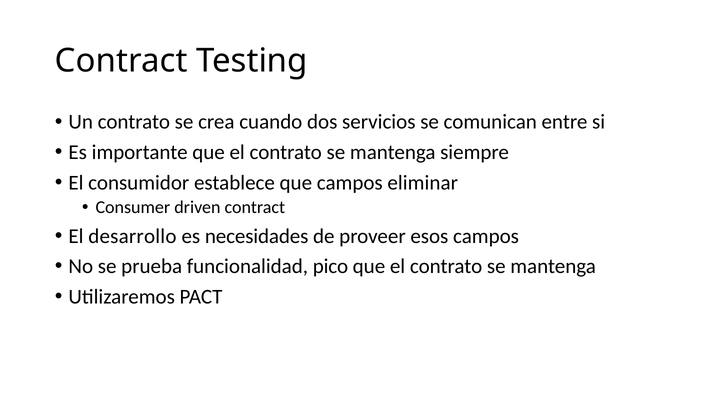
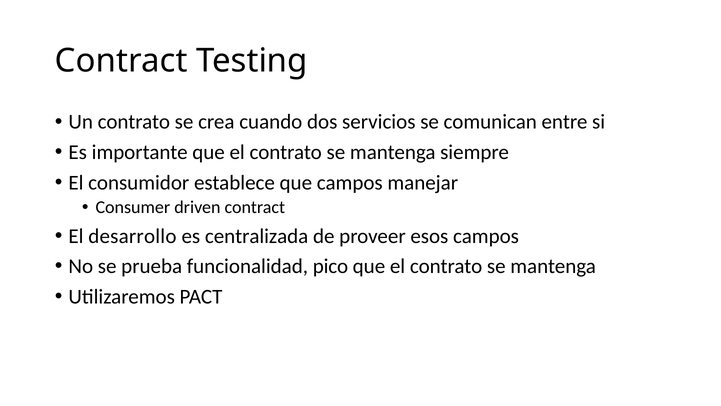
eliminar: eliminar -> manejar (423, 182)
necesidades: necesidades -> centralizada (257, 236)
